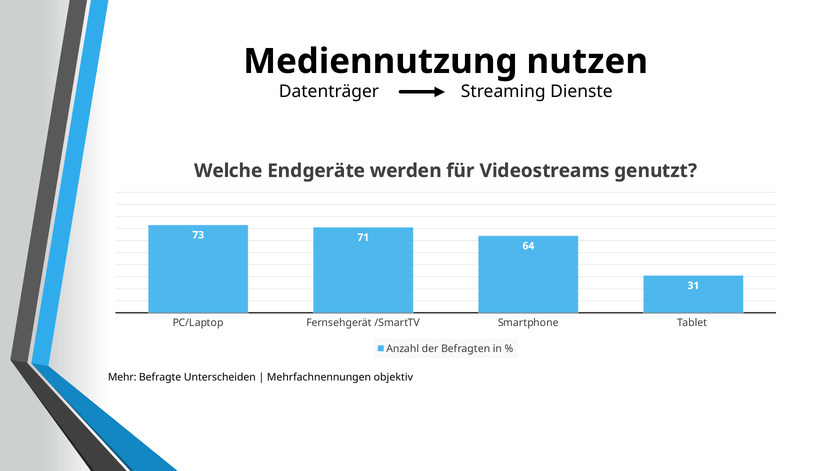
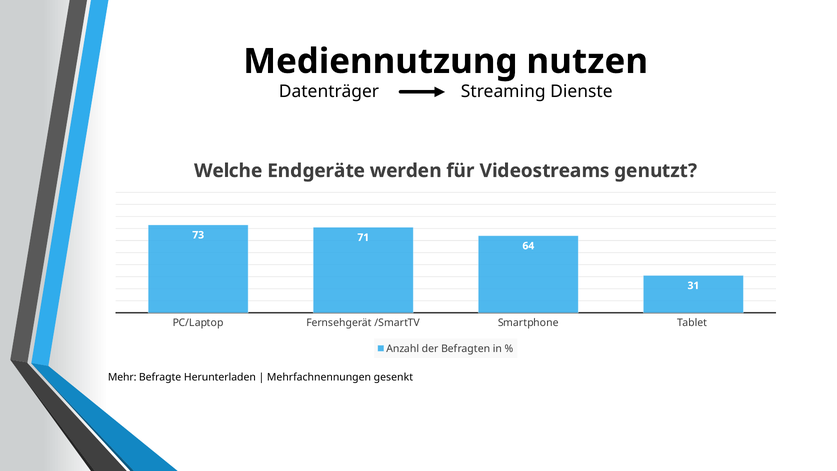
Unterscheiden: Unterscheiden -> Herunterladen (220, 377)
objektiv: objektiv -> gesenkt (393, 377)
